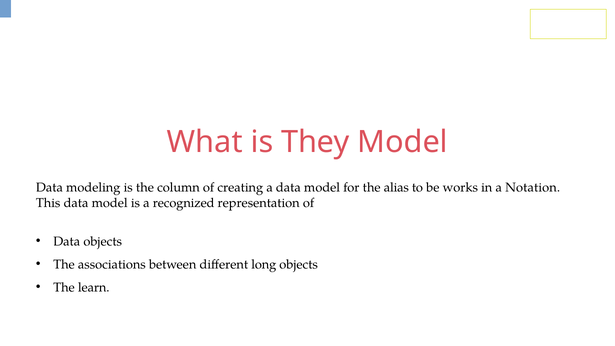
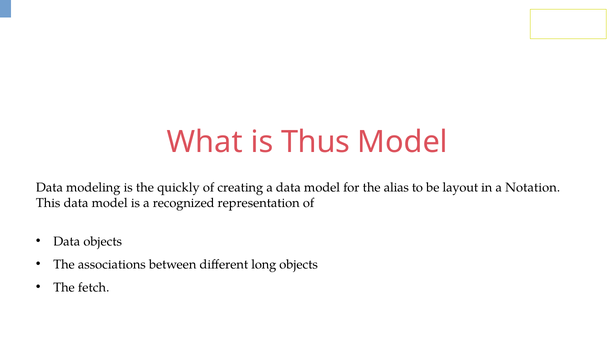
They: They -> Thus (315, 142)
column: column -> quickly (178, 187)
works: works -> layout (460, 187)
learn: learn -> fetch (94, 287)
